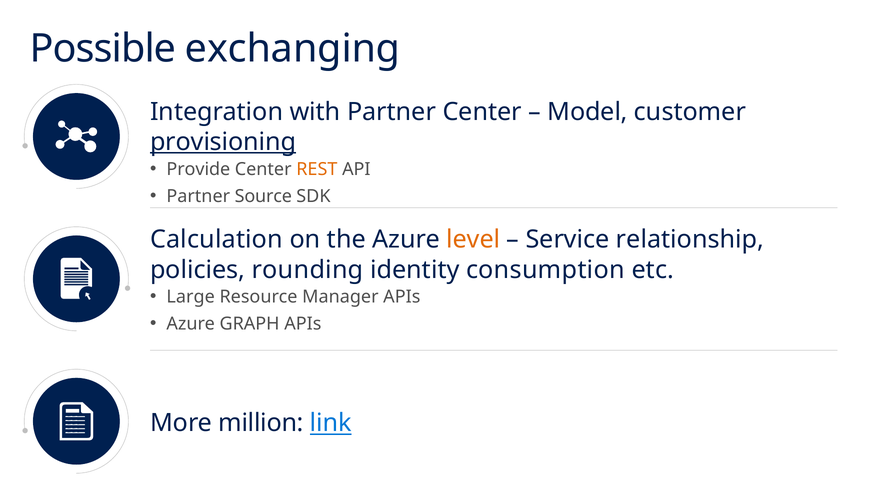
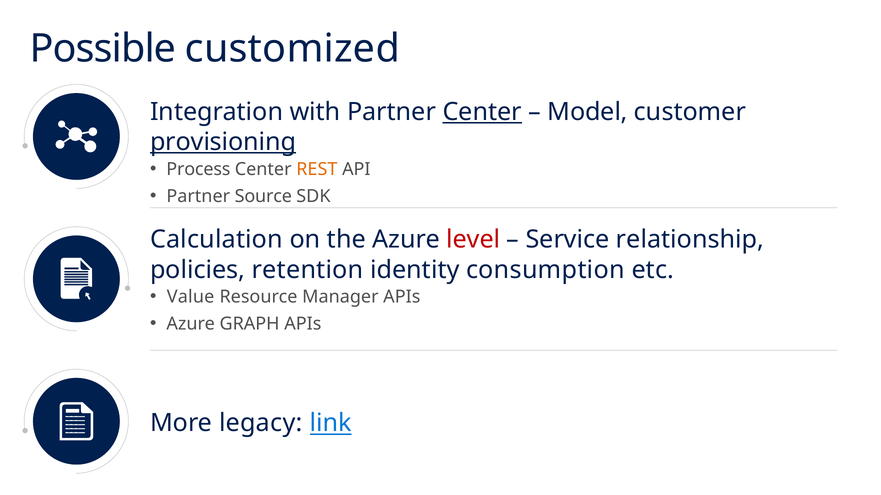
exchanging: exchanging -> customized (292, 49)
Center underline: none -> present (482, 112)
Provide: Provide -> Process (198, 170)
level colour: orange -> red (473, 240)
rounding: rounding -> retention (308, 270)
Large: Large -> Value (191, 297)
million: million -> legacy (261, 423)
